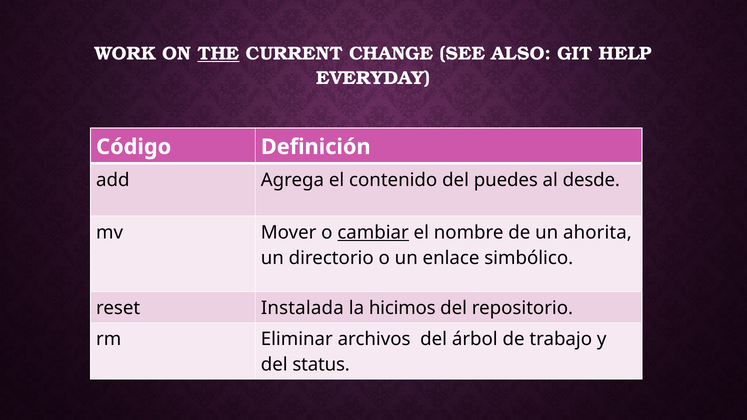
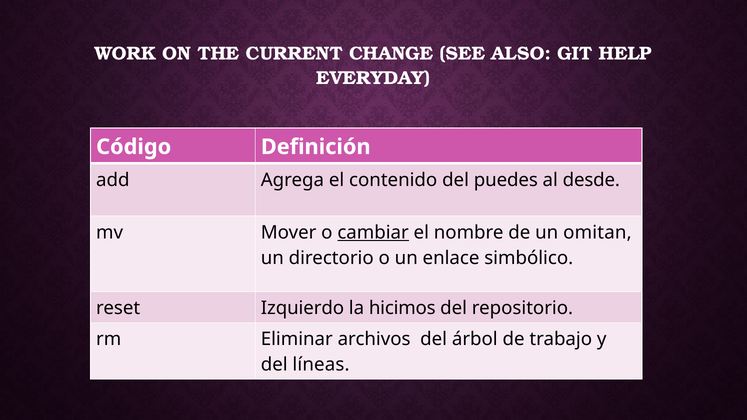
THE underline: present -> none (218, 54)
ahorita: ahorita -> omitan (597, 232)
Instalada: Instalada -> Izquierdo (302, 308)
status: status -> líneas (321, 365)
